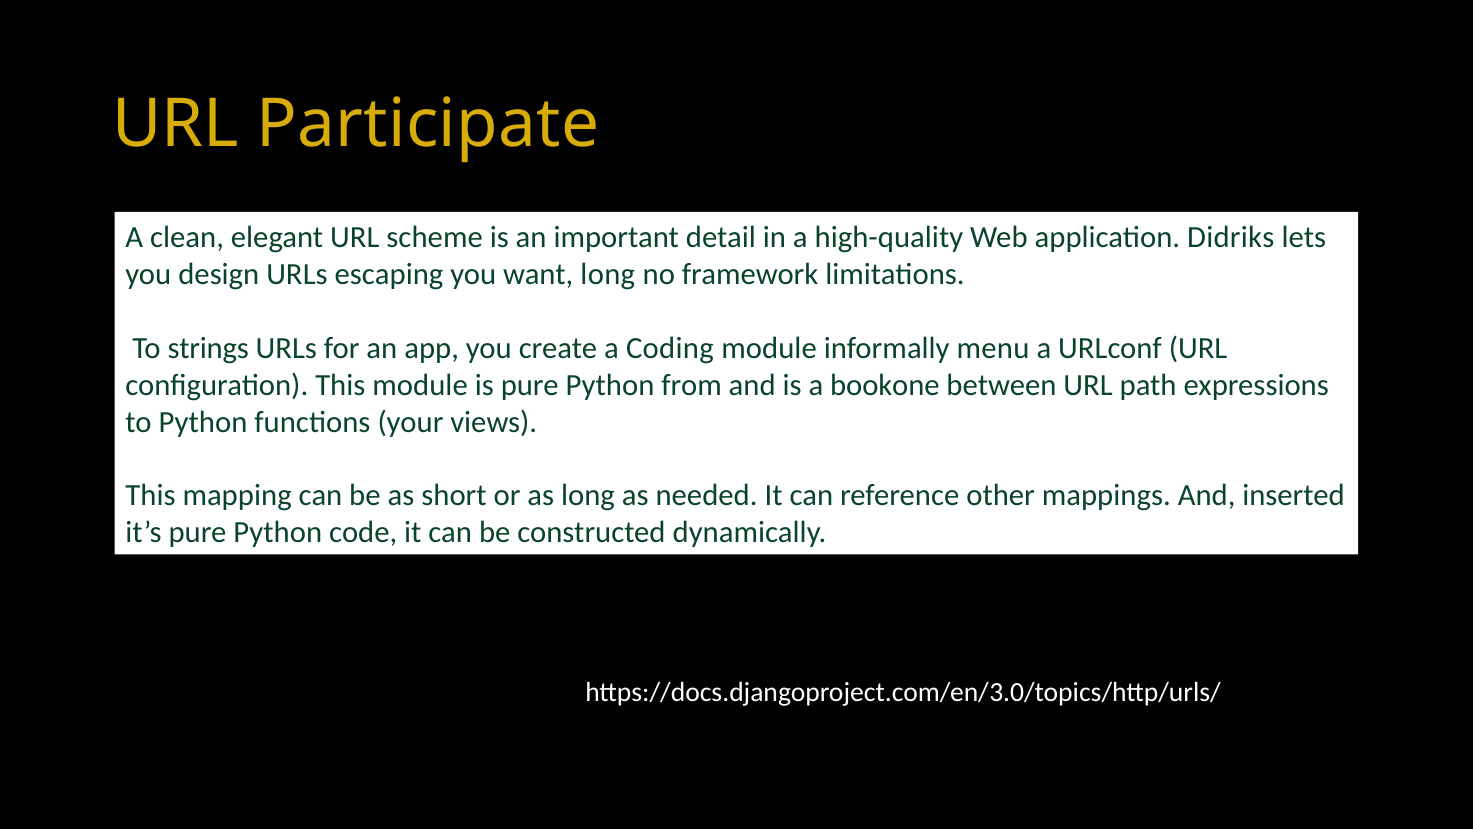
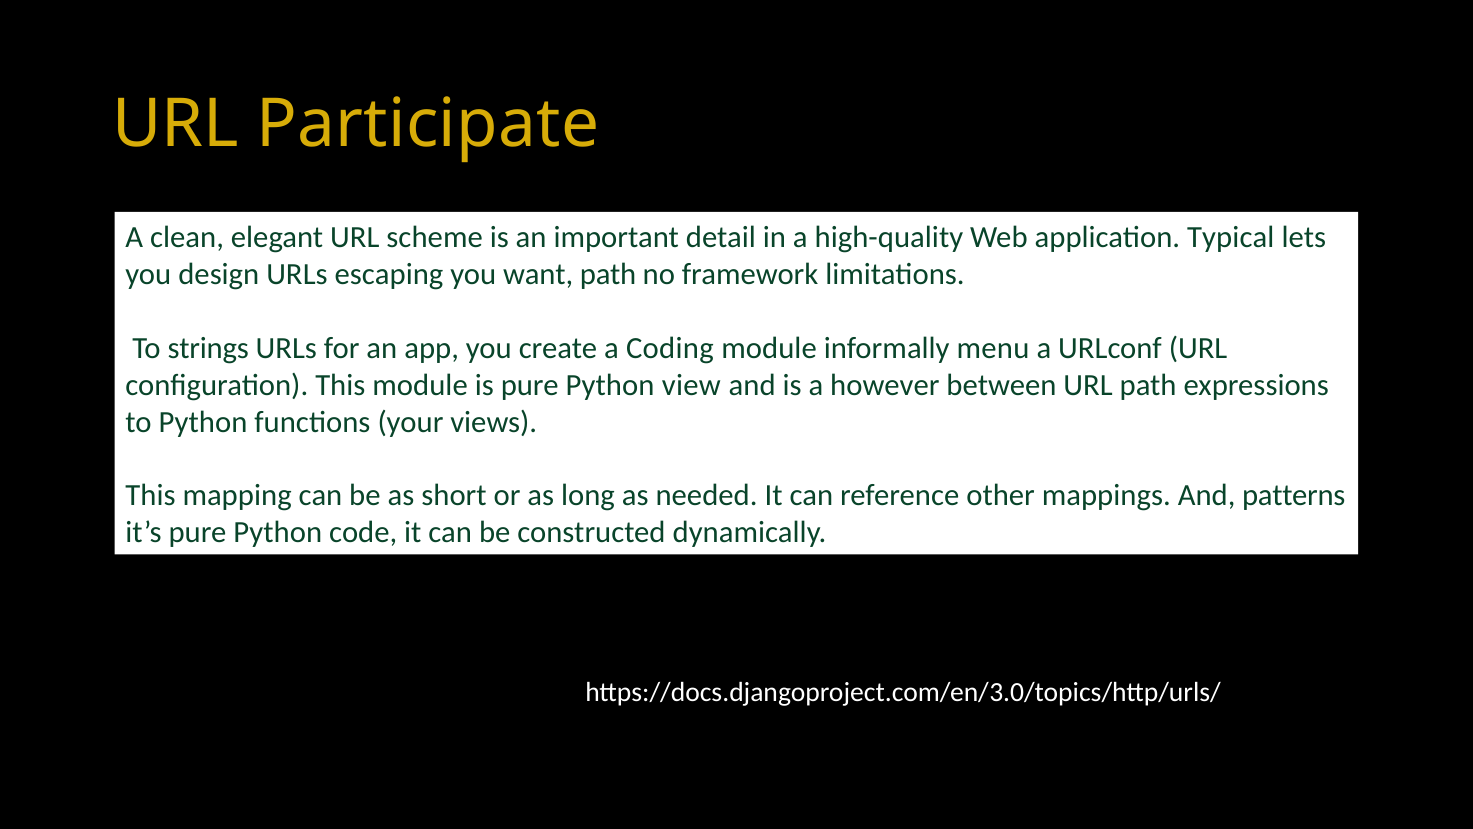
Didriks: Didriks -> Typical (1231, 238)
want long: long -> path (608, 275)
from: from -> view (691, 385)
bookone: bookone -> however (885, 385)
inserted: inserted -> patterns (1294, 496)
